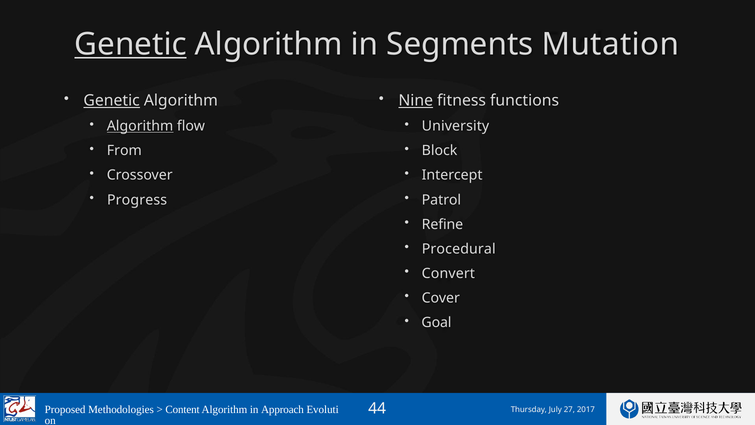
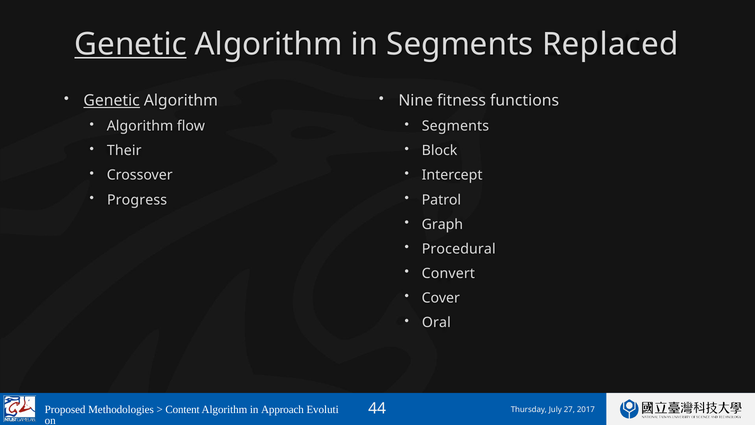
Mutation: Mutation -> Replaced (610, 44)
Nine underline: present -> none (416, 101)
Algorithm underline: present -> none (140, 126)
University: University -> Segments (455, 126)
From: From -> Their (124, 151)
Refine: Refine -> Graph (442, 224)
Goal: Goal -> Oral (436, 322)
